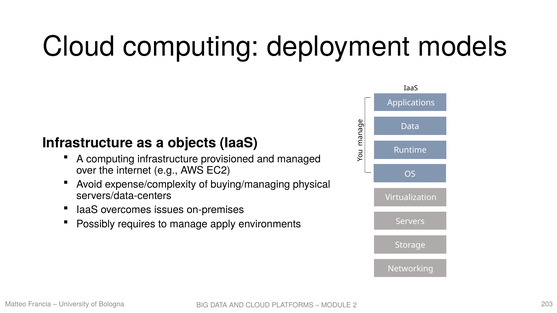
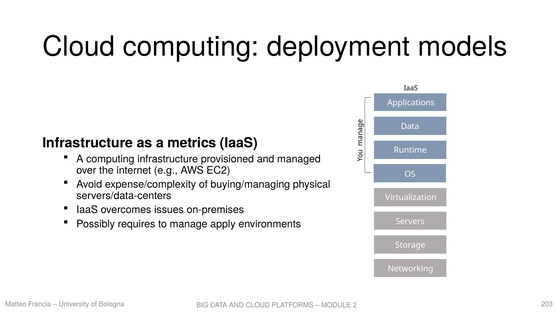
objects: objects -> metrics (192, 143)
